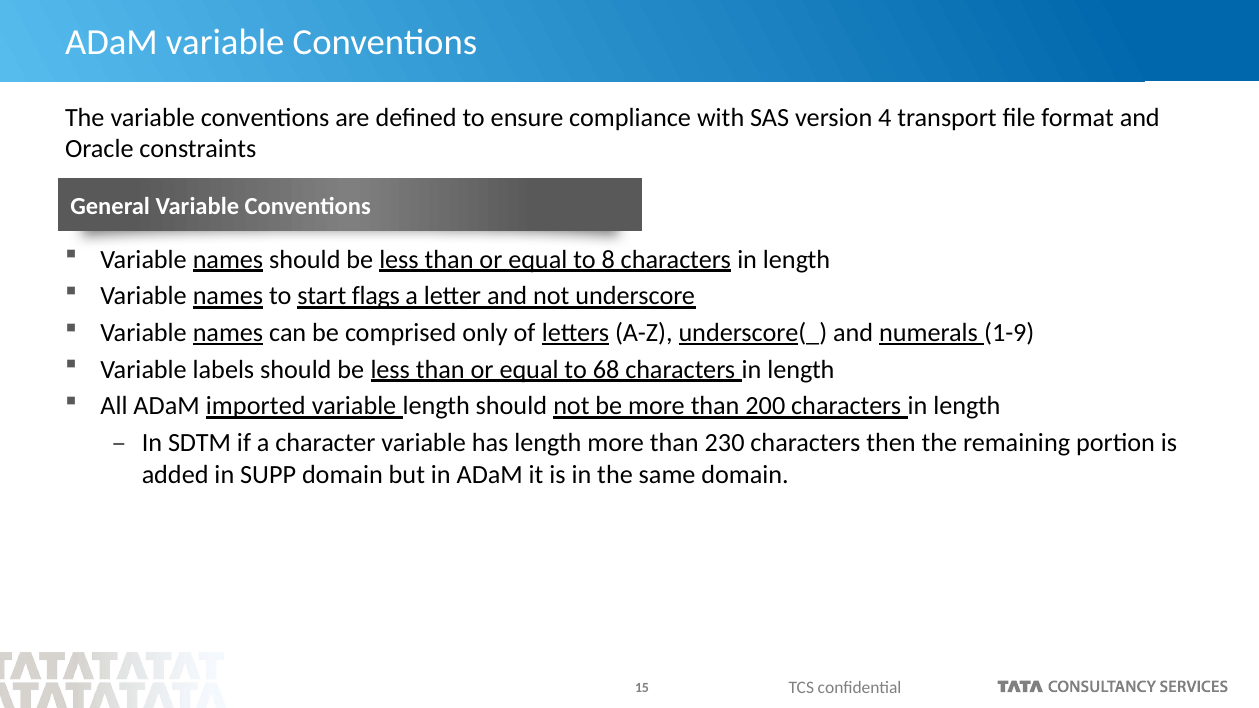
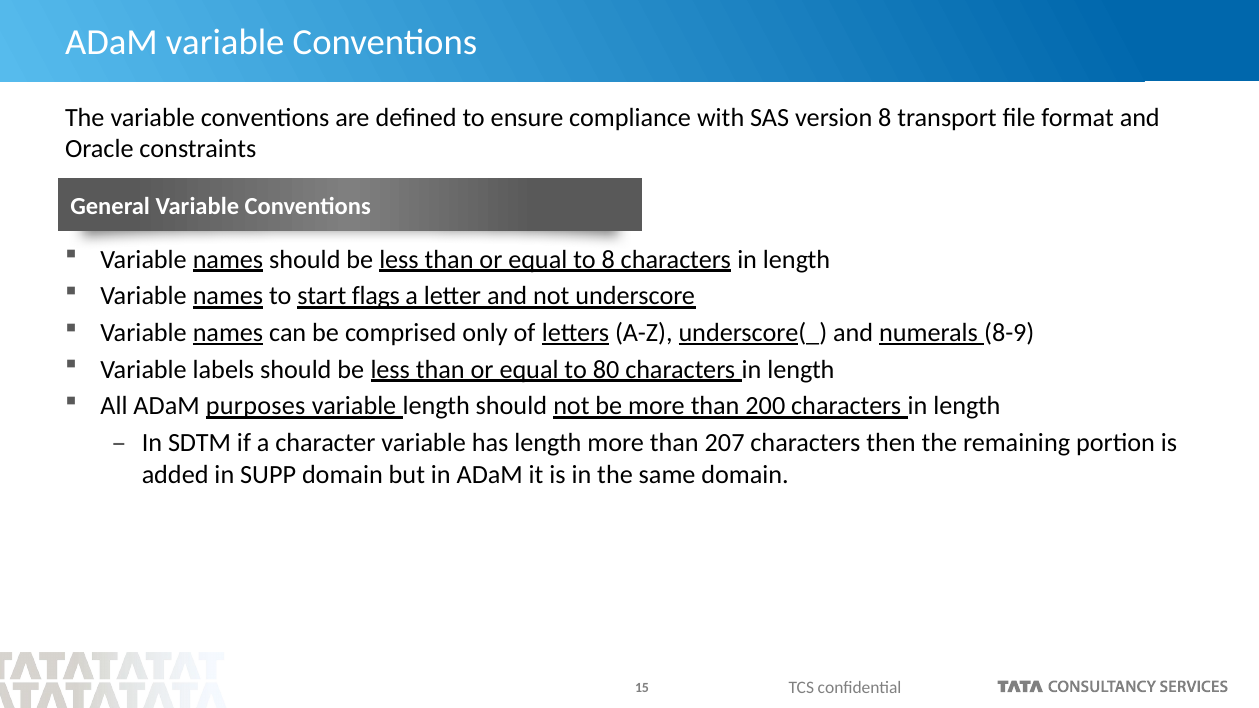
version 4: 4 -> 8 (885, 118)
1-9: 1-9 -> 8-9 (1009, 333)
68: 68 -> 80 (606, 370)
imported: imported -> purposes (256, 406)
230: 230 -> 207 (725, 443)
